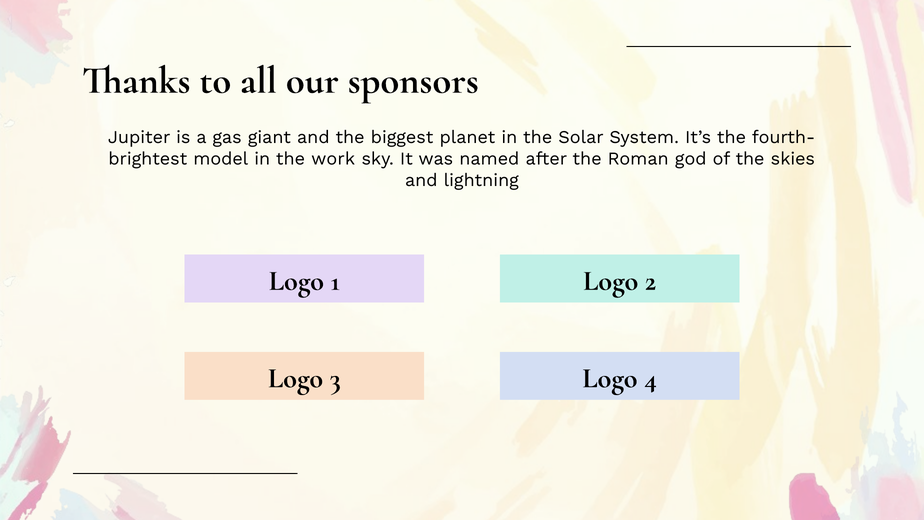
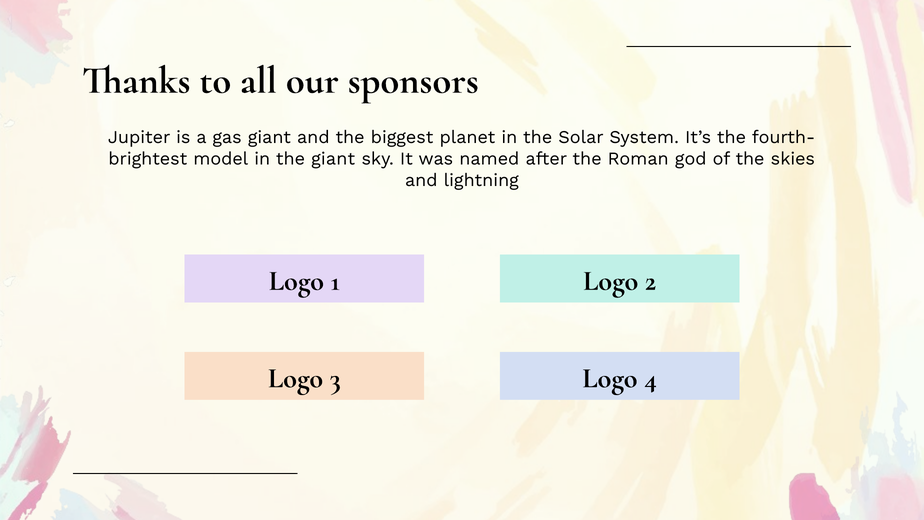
the work: work -> giant (333, 159)
